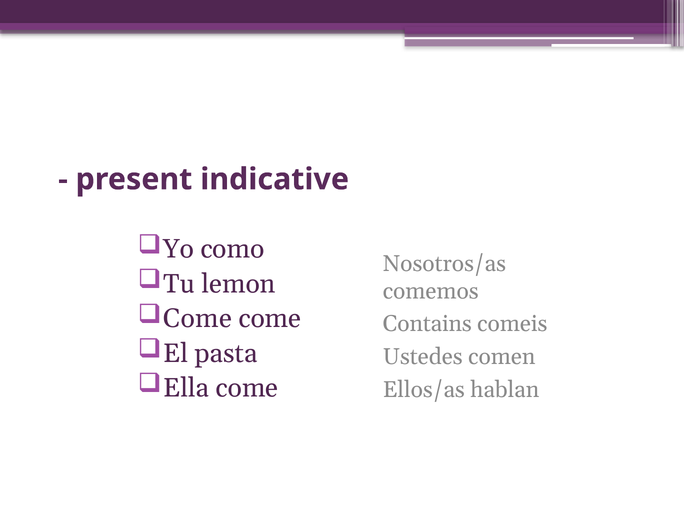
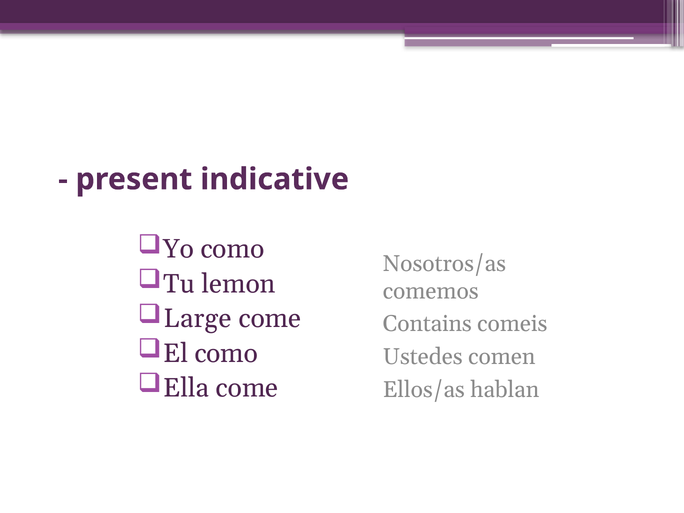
Come: Come -> Large (198, 319)
El pasta: pasta -> como (226, 353)
